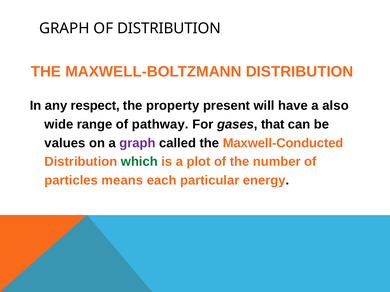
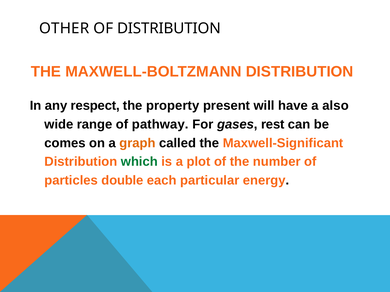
GRAPH: GRAPH -> OTHER (64, 28)
that: that -> rest (273, 125)
values: values -> comes (65, 143)
graph colour: purple -> orange (138, 143)
Maxwell-Conducted: Maxwell-Conducted -> Maxwell-Significant (283, 143)
means: means -> double (122, 181)
